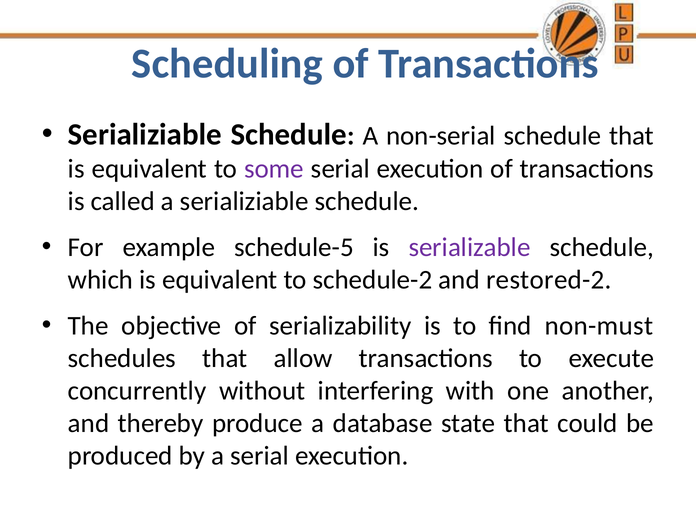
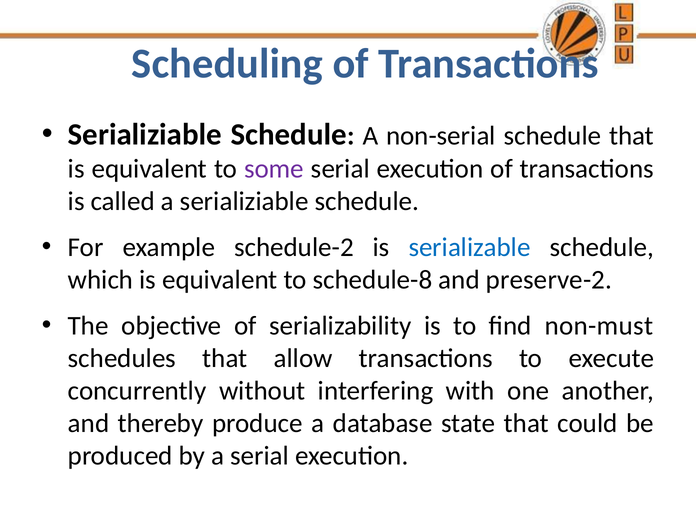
schedule-5: schedule-5 -> schedule-2 (294, 247)
serializable colour: purple -> blue (470, 247)
schedule-2: schedule-2 -> schedule-8 (373, 280)
restored-2: restored-2 -> preserve-2 (549, 280)
